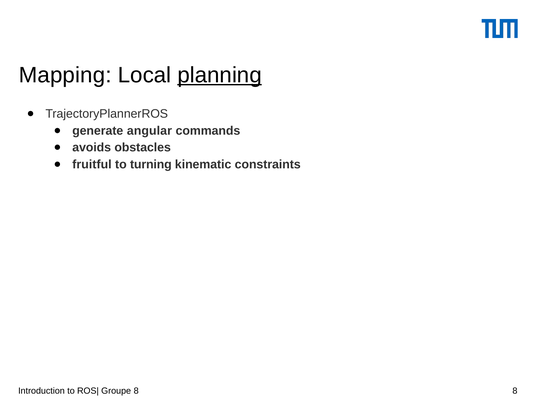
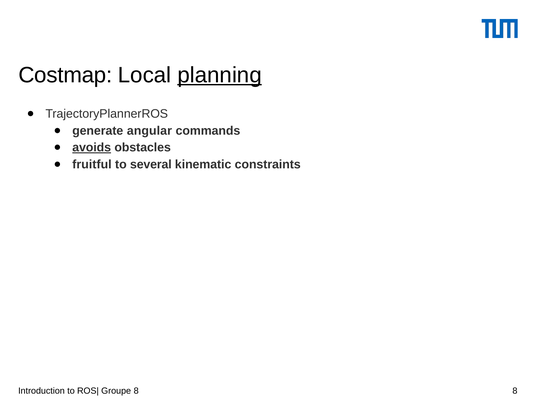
Mapping: Mapping -> Costmap (65, 75)
avoids underline: none -> present (92, 148)
turning: turning -> several (151, 164)
